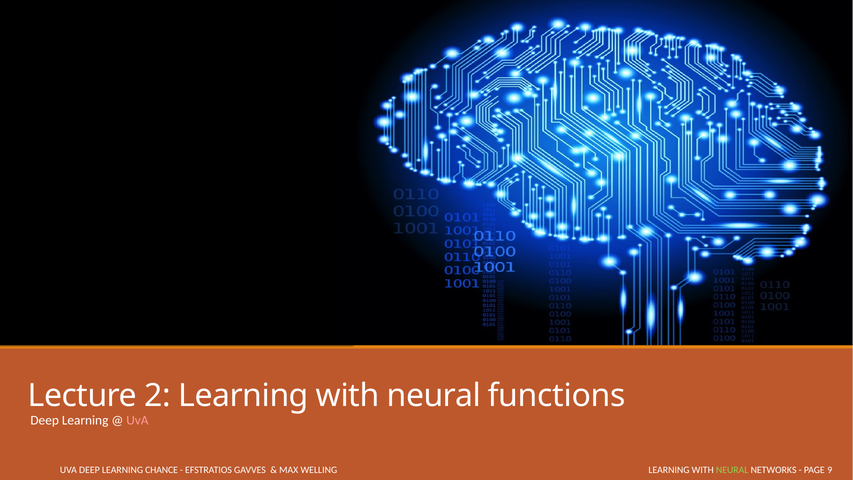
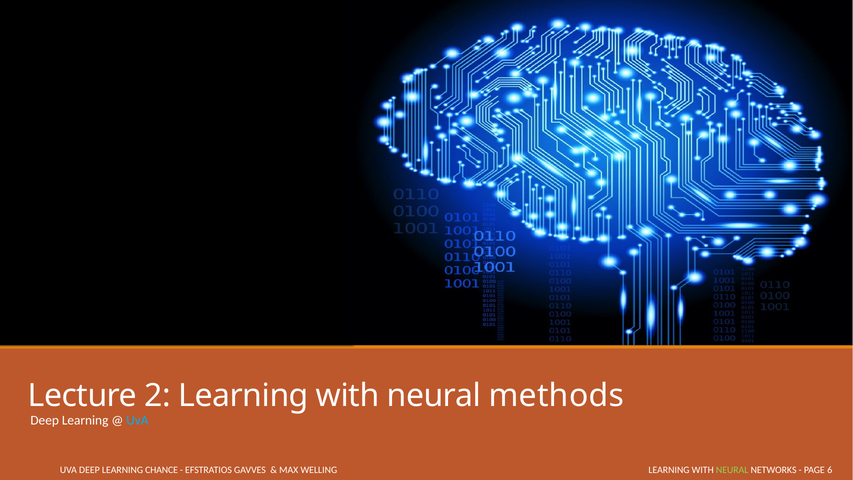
functions: functions -> methods (556, 396)
UvA colour: pink -> light blue (137, 420)
9: 9 -> 6 (830, 470)
